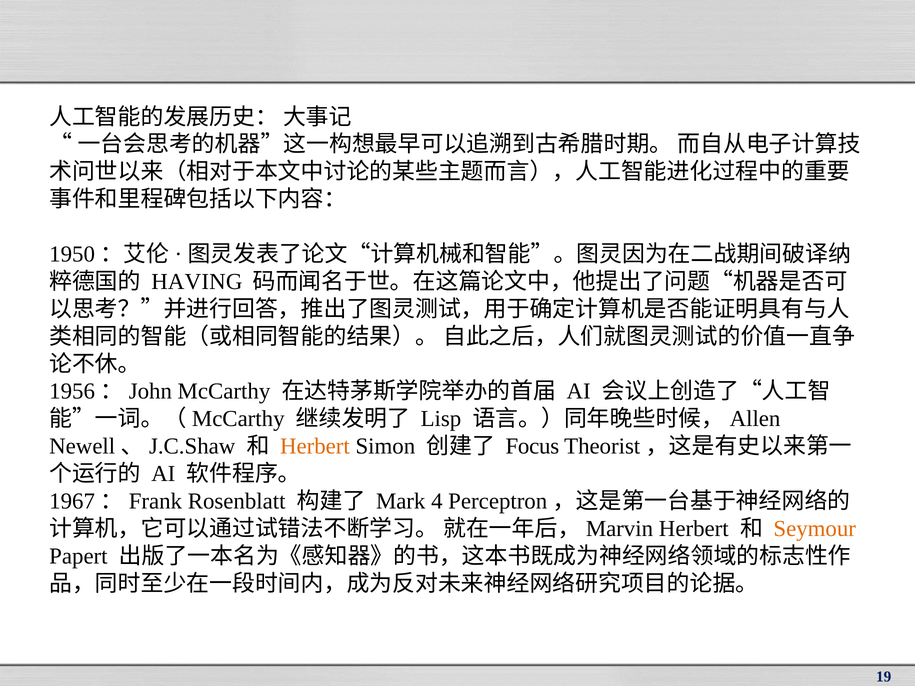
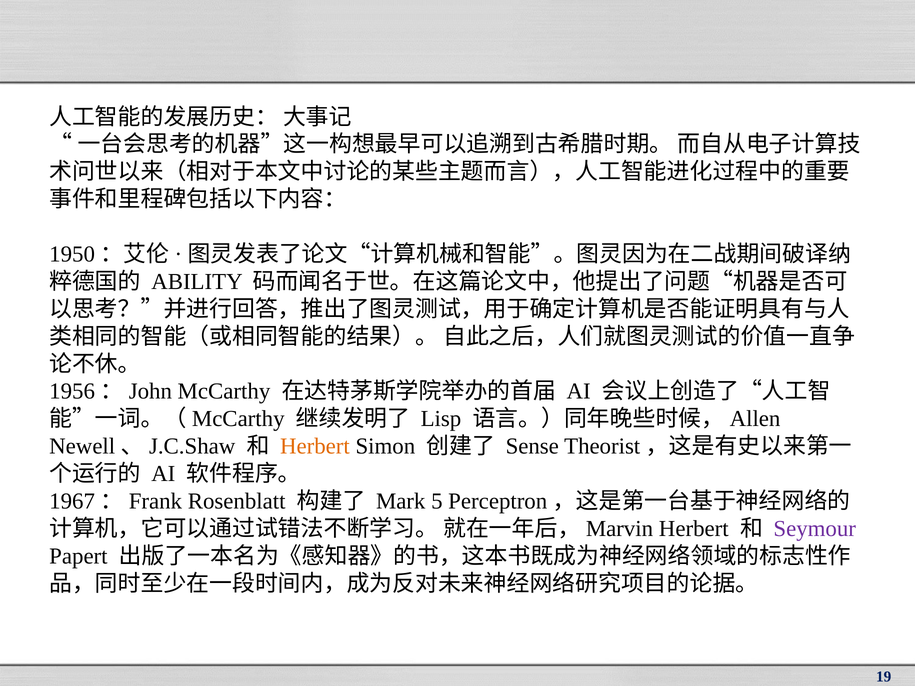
HAVING: HAVING -> ABILITY (197, 282)
Focus: Focus -> Sense (532, 446)
4: 4 -> 5 (437, 501)
Seymour colour: orange -> purple (815, 529)
